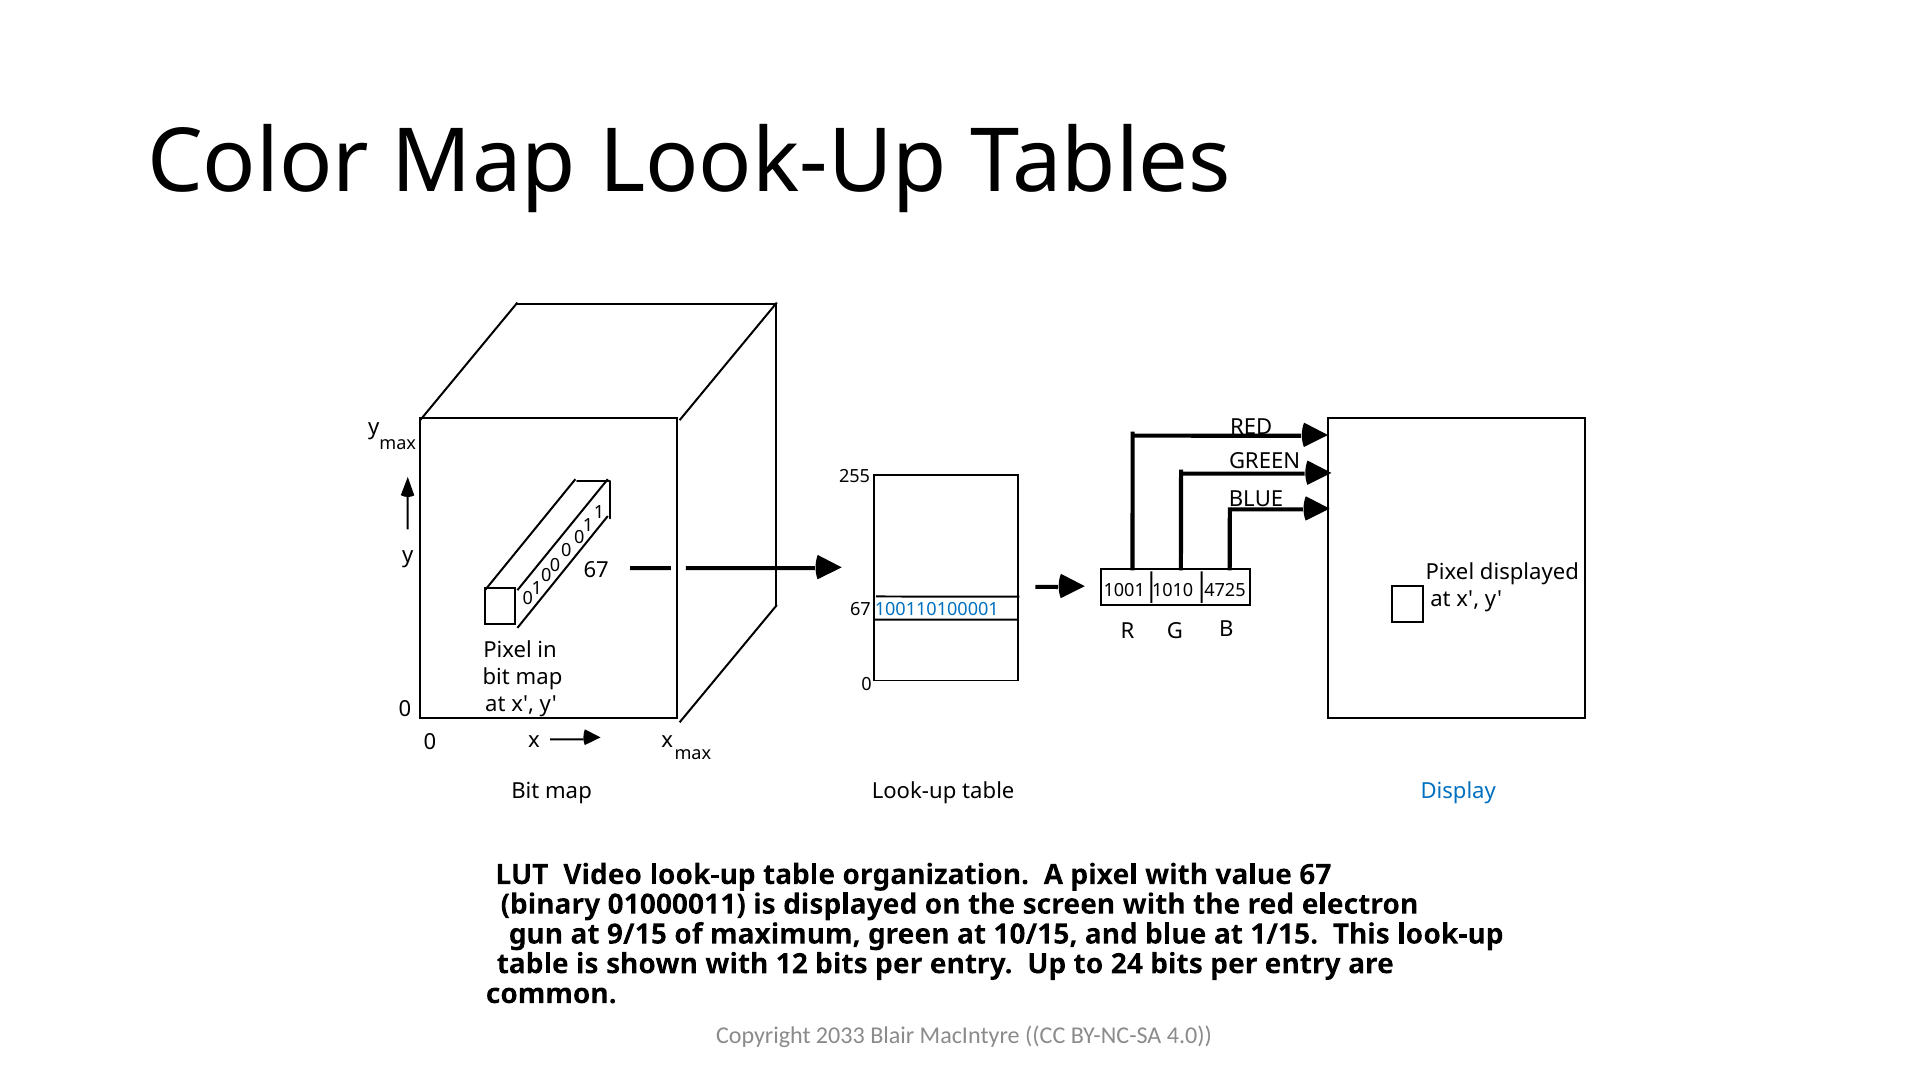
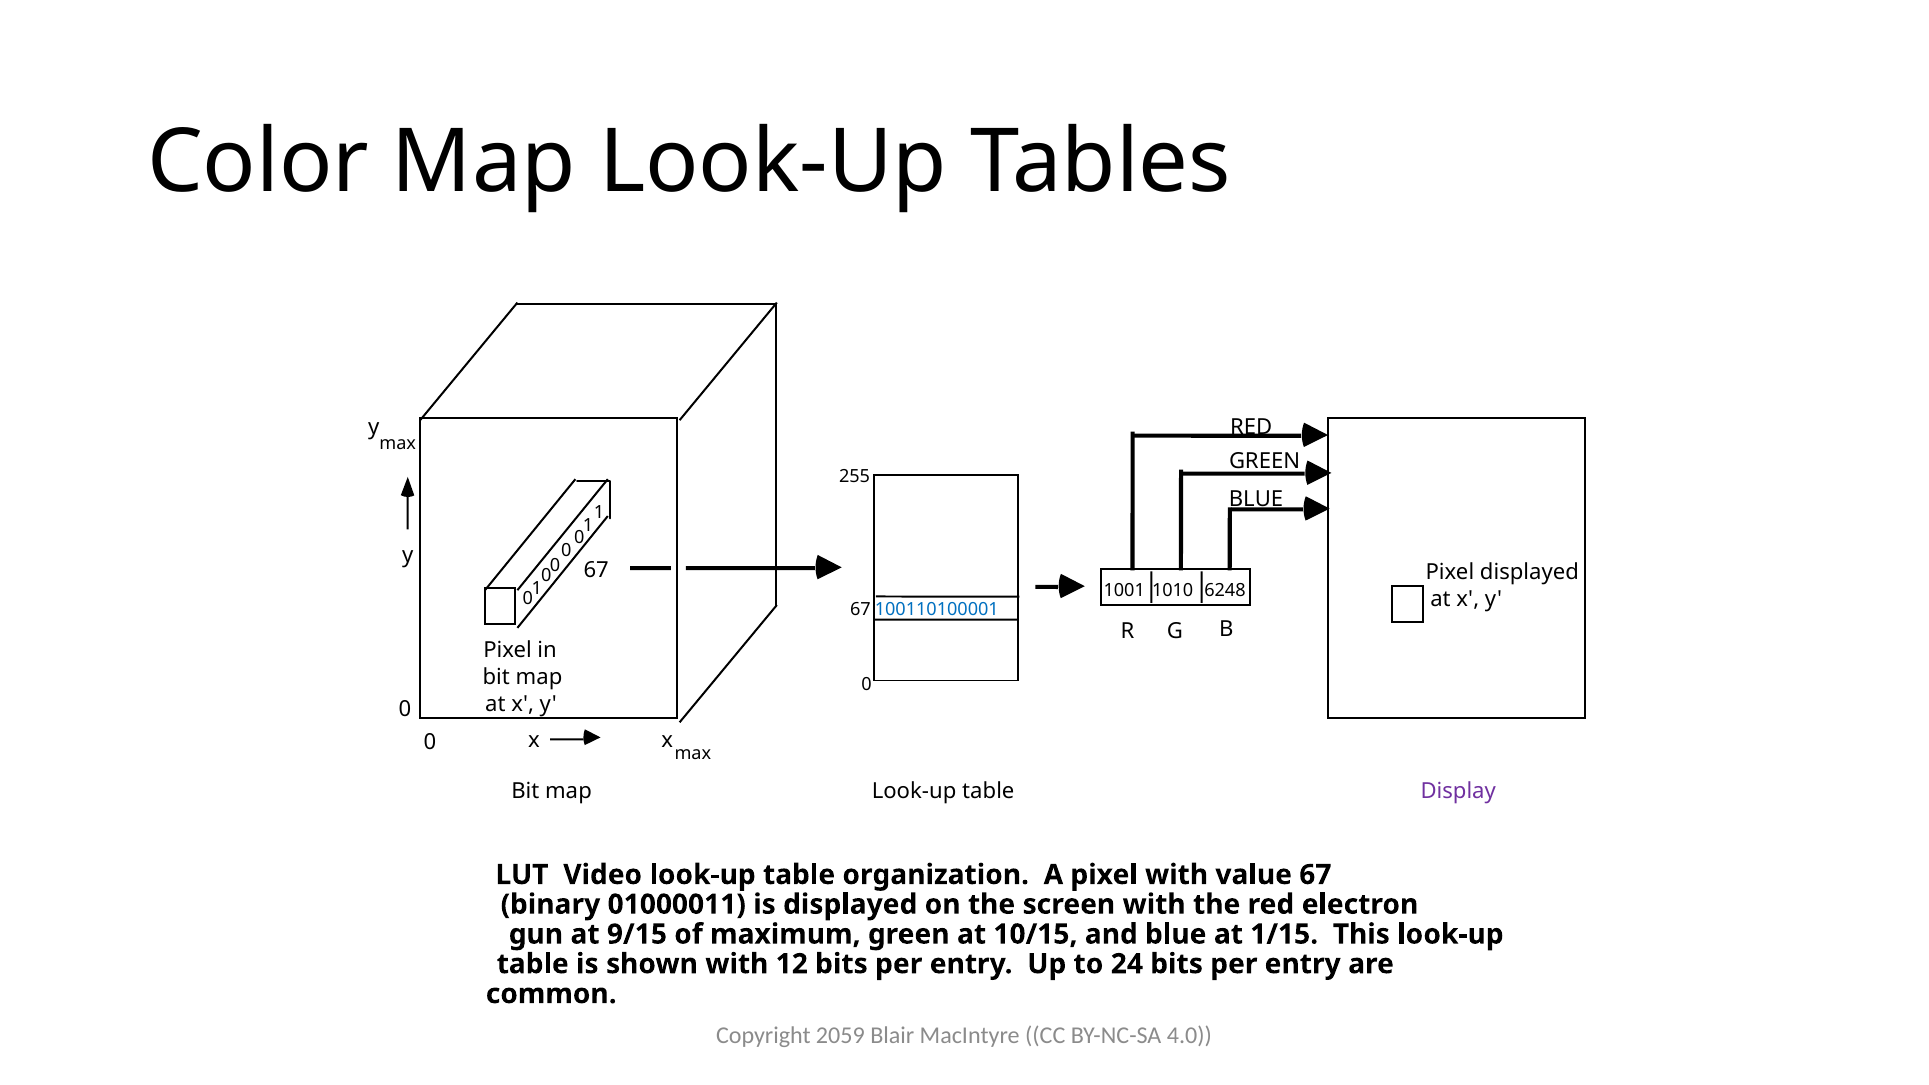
4725: 4725 -> 6248 (1225, 590)
Display colour: blue -> purple (1458, 791)
2033: 2033 -> 2059 (840, 1036)
